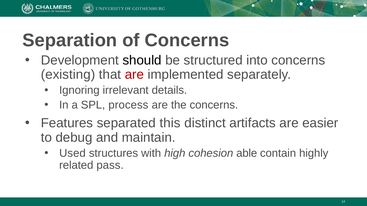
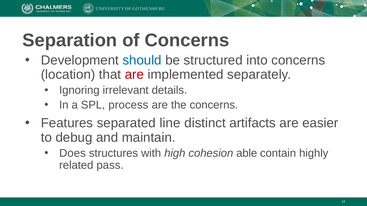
should colour: black -> blue (142, 60)
existing: existing -> location (68, 75)
this: this -> line (170, 123)
Used: Used -> Does (72, 153)
